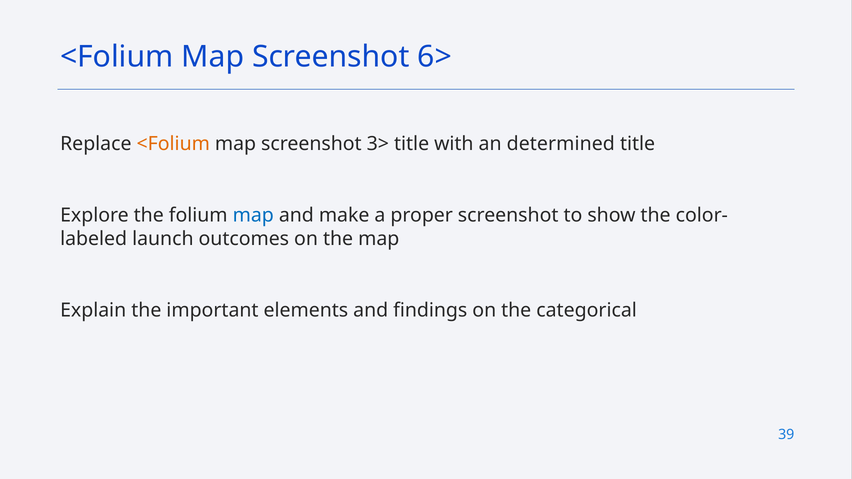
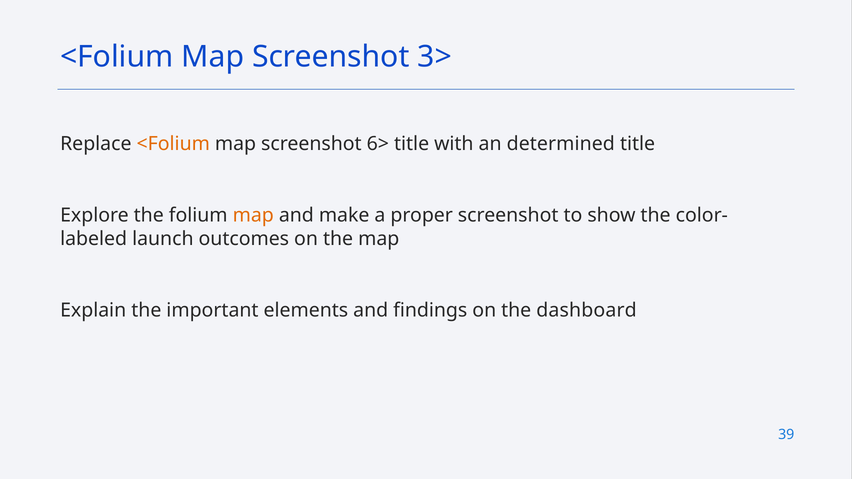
6>: 6> -> 3> (435, 57)
3>: 3> -> 6> (378, 144)
map colour: blue -> orange (253, 215)
categorical: categorical -> dashboard (587, 311)
